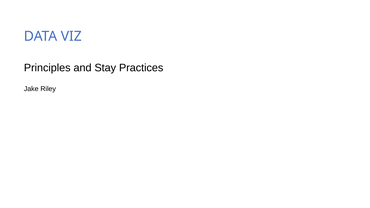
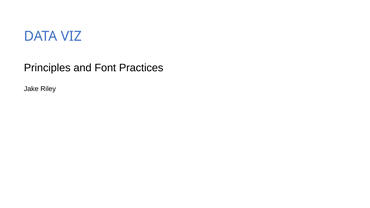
Stay: Stay -> Font (105, 68)
